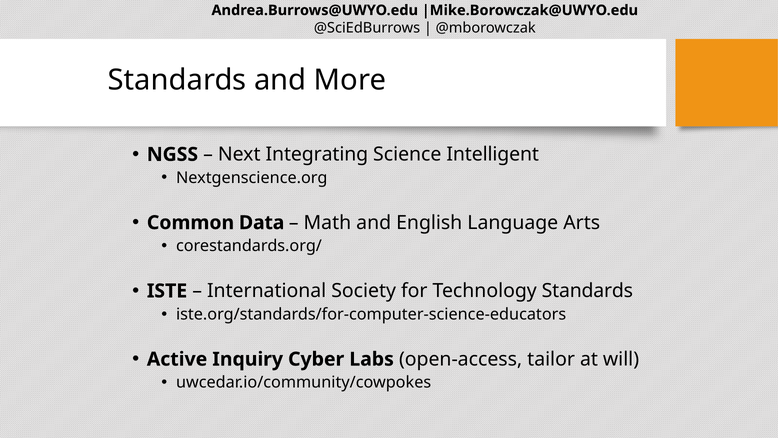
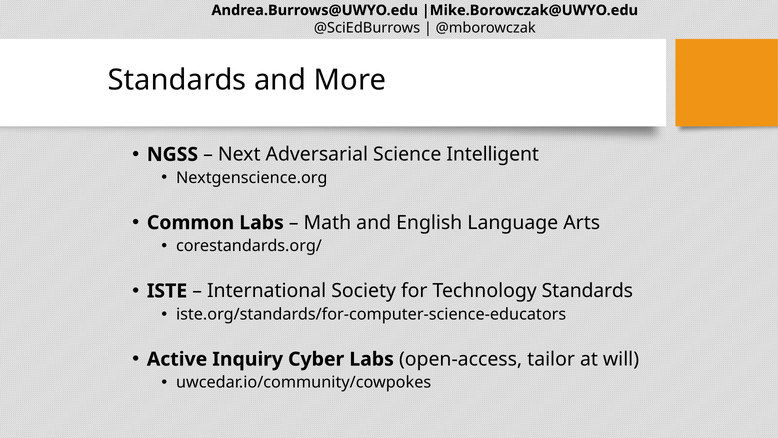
Integrating: Integrating -> Adversarial (317, 154)
Common Data: Data -> Labs (262, 223)
